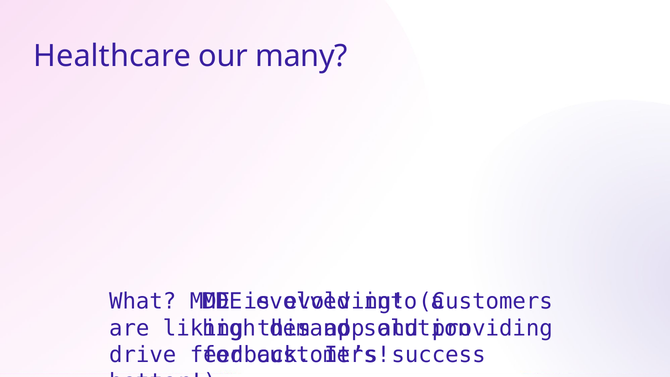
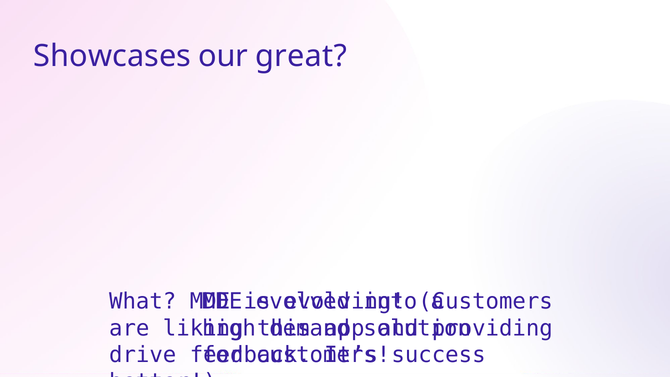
Healthcare: Healthcare -> Showcases (112, 56)
many: many -> great (301, 56)
